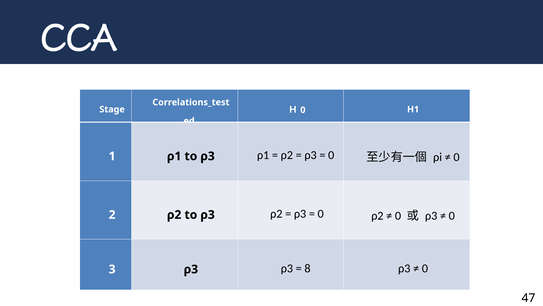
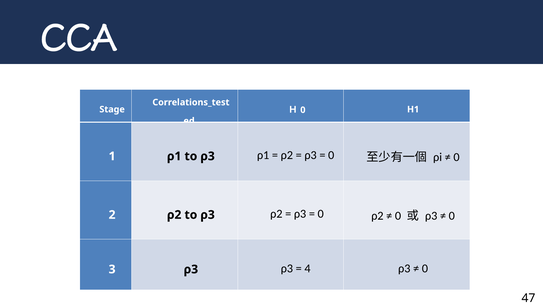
8: 8 -> 4 (307, 268)
